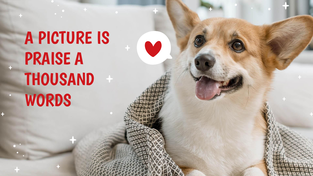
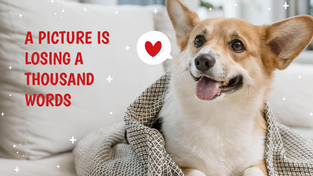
PRAISE: PRAISE -> LOSING (48, 59)
